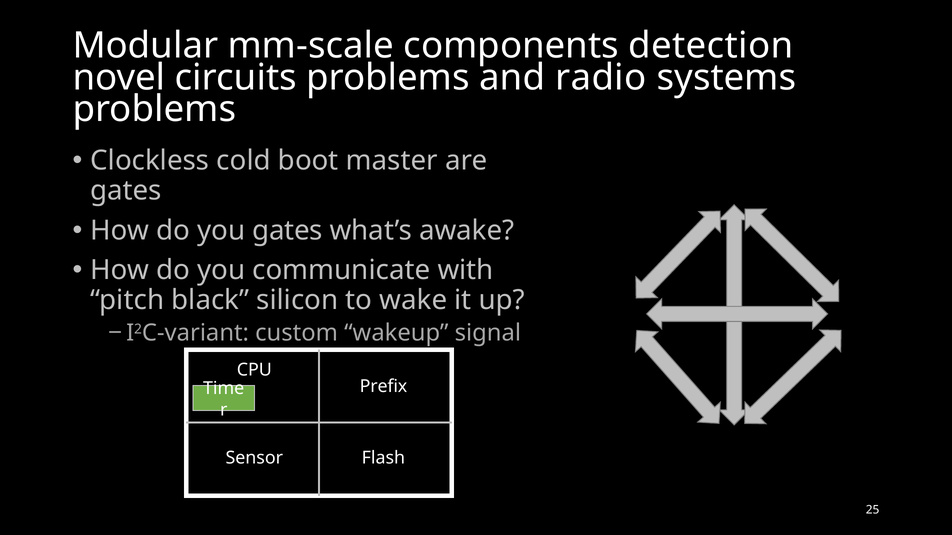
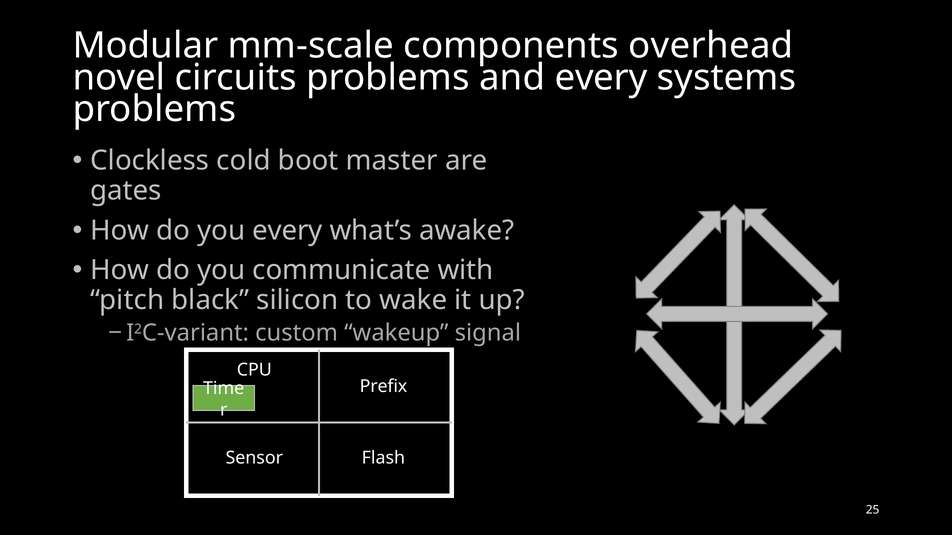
detection: detection -> overhead (711, 46)
and radio: radio -> every (601, 78)
you gates: gates -> every (287, 231)
